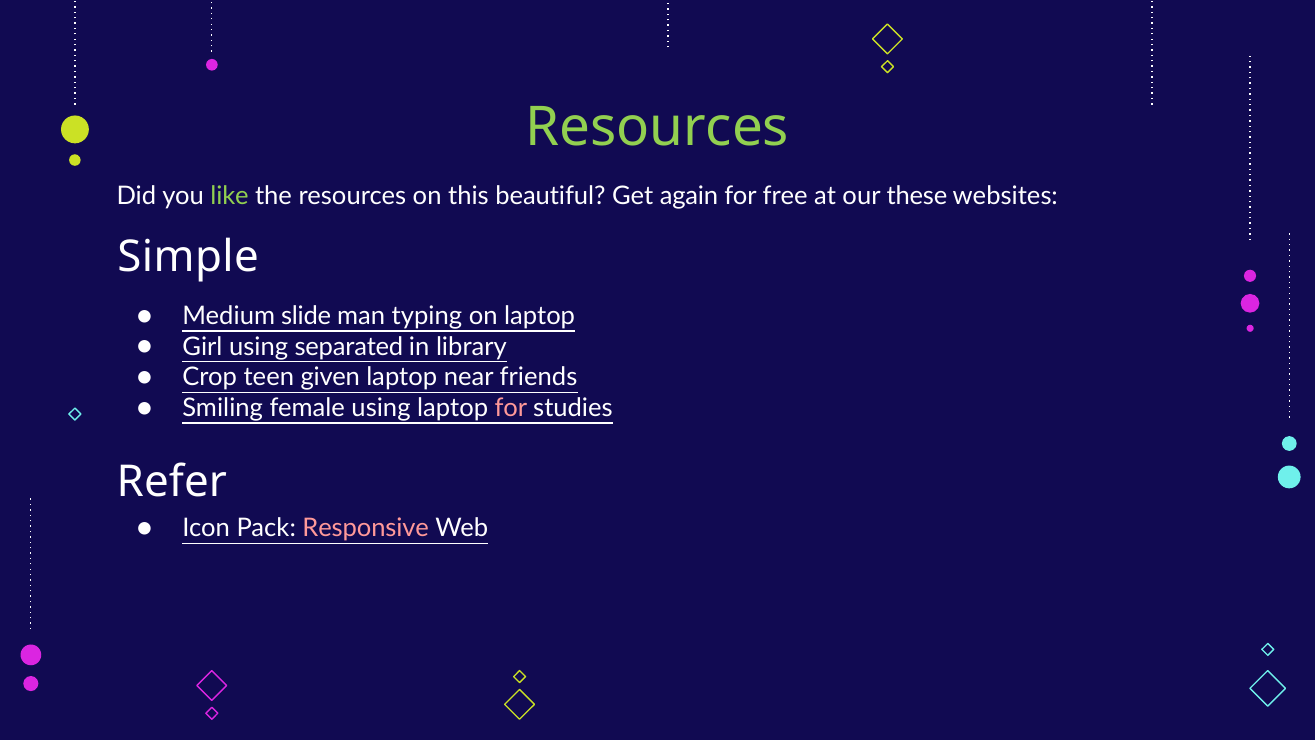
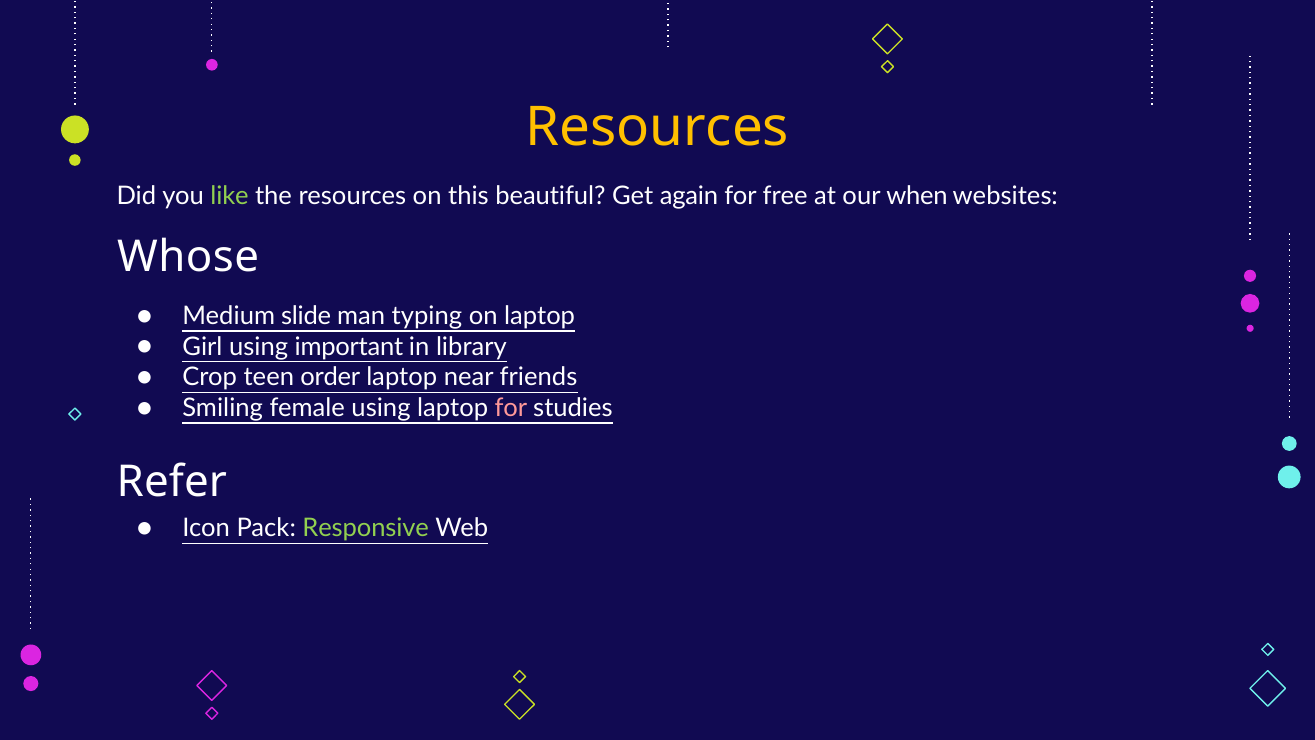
Resources colour: light green -> yellow (657, 128)
these: these -> when (917, 196)
Simple: Simple -> Whose (188, 257)
separated: separated -> important (349, 347)
given: given -> order (330, 377)
Responsive colour: pink -> light green (366, 528)
